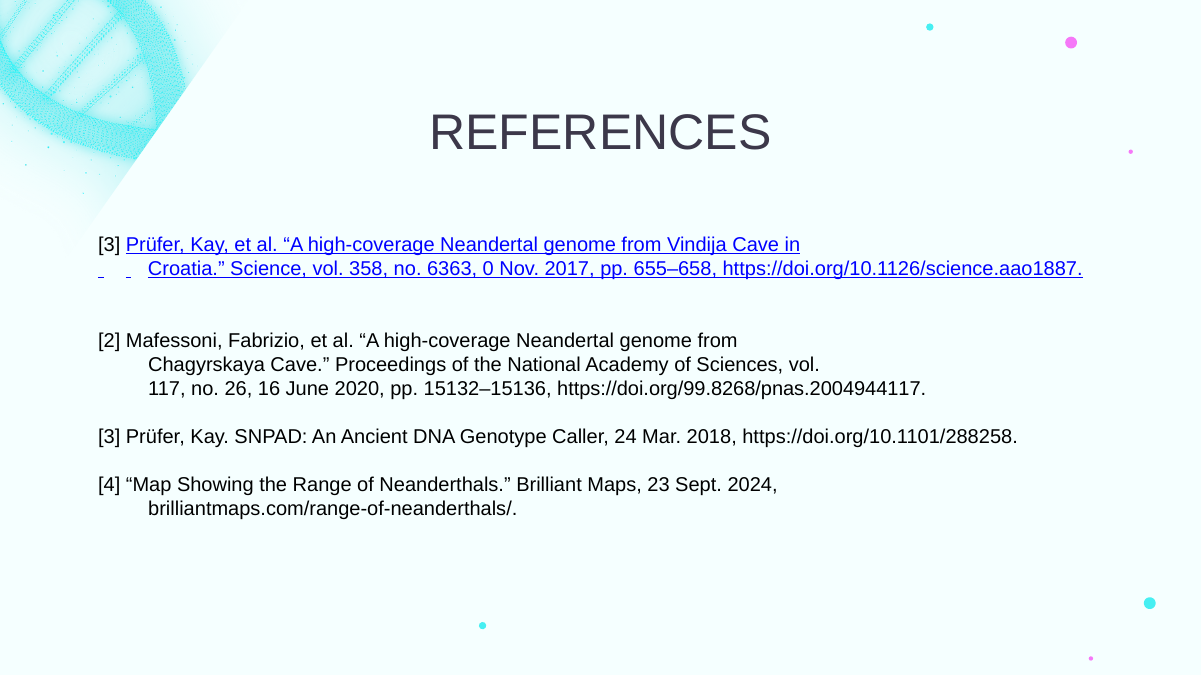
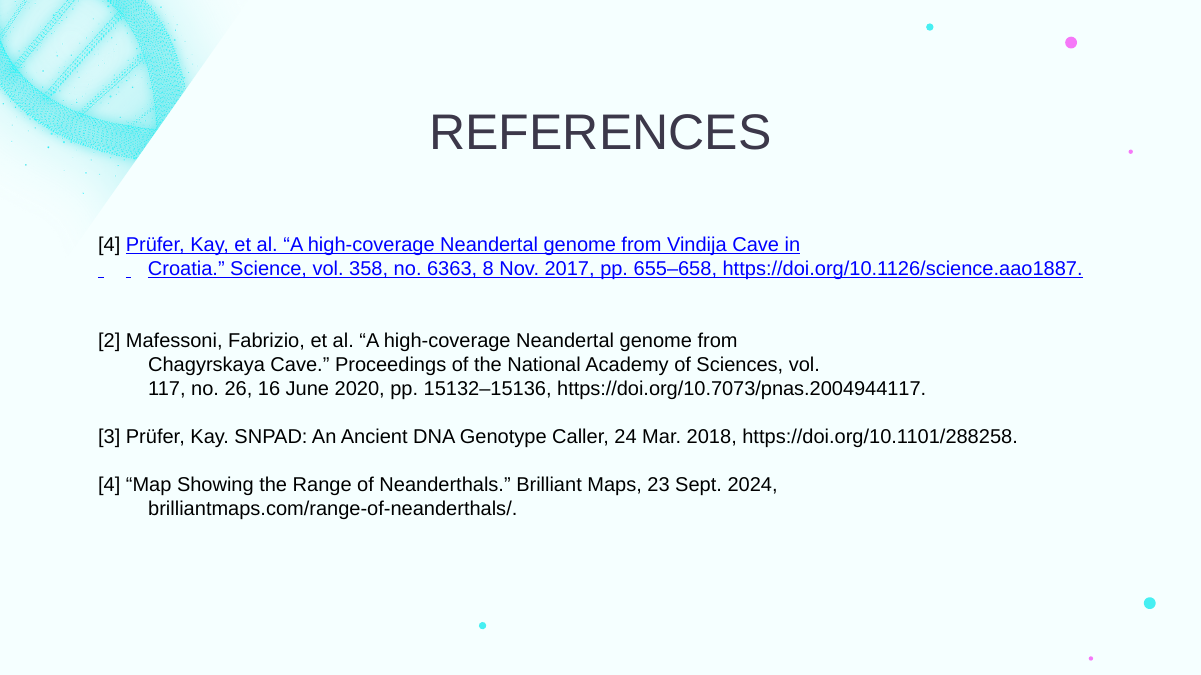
3: 3 -> 4 (109, 245)
0: 0 -> 8 (488, 269)
https://doi.org/99.8268/pnas.2004944117: https://doi.org/99.8268/pnas.2004944117 -> https://doi.org/10.7073/pnas.2004944117 (742, 389)
